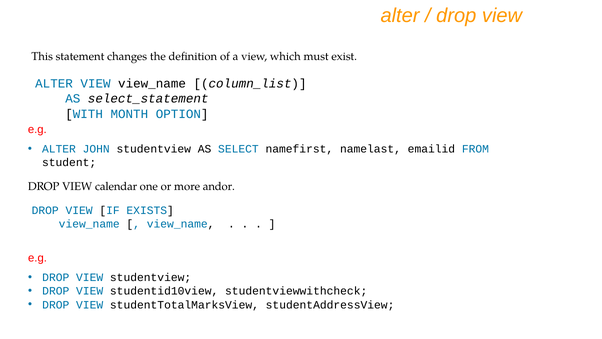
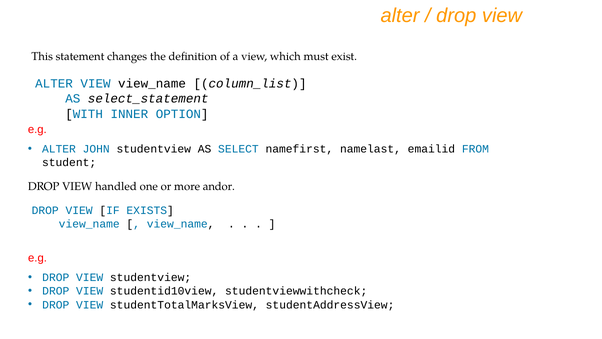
MONTH: MONTH -> INNER (129, 114)
calendar: calendar -> handled (116, 186)
